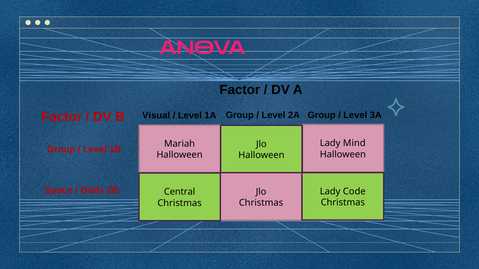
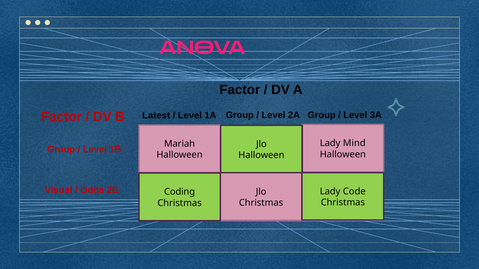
Visual: Visual -> Latest (156, 116)
Space: Space -> Visual (59, 190)
Central: Central -> Coding (180, 192)
